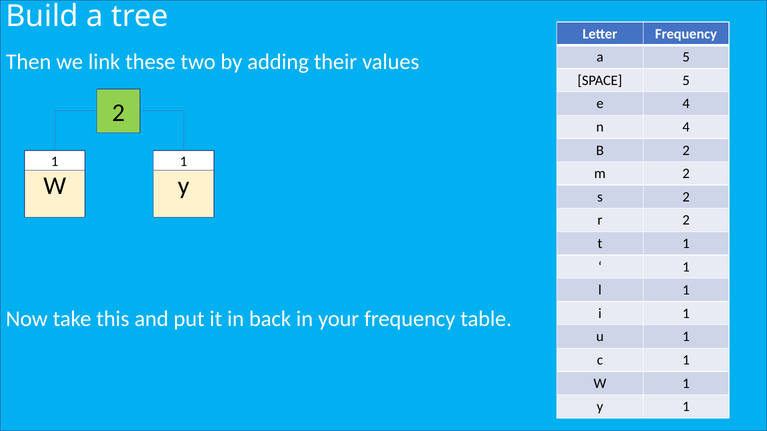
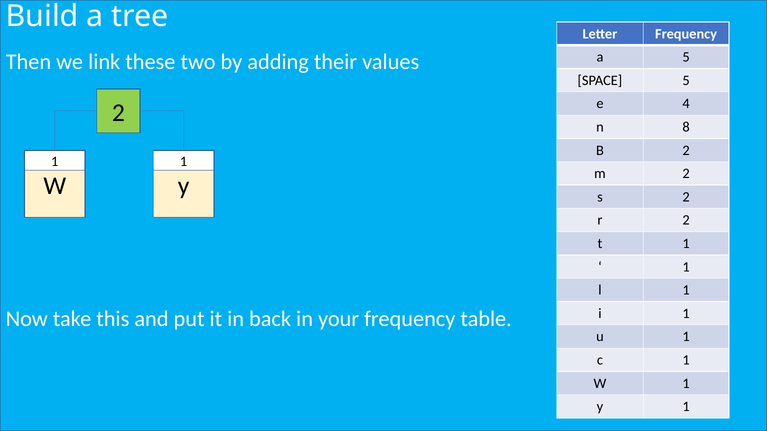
n 4: 4 -> 8 (686, 127)
